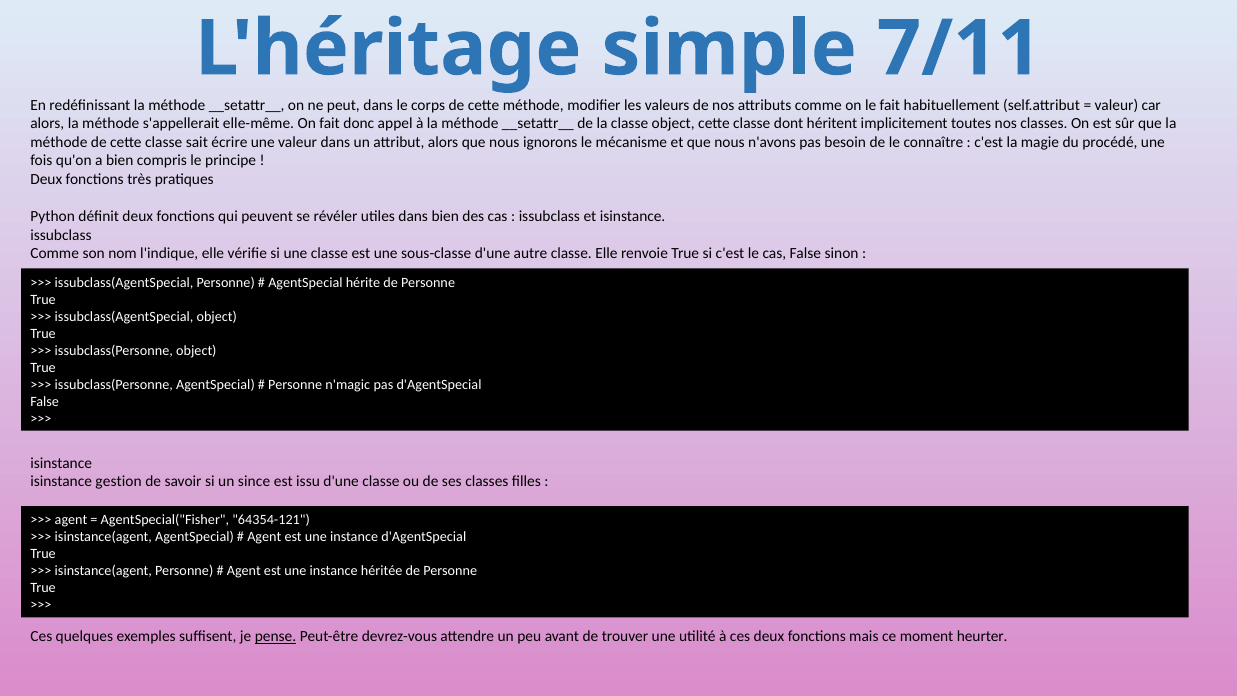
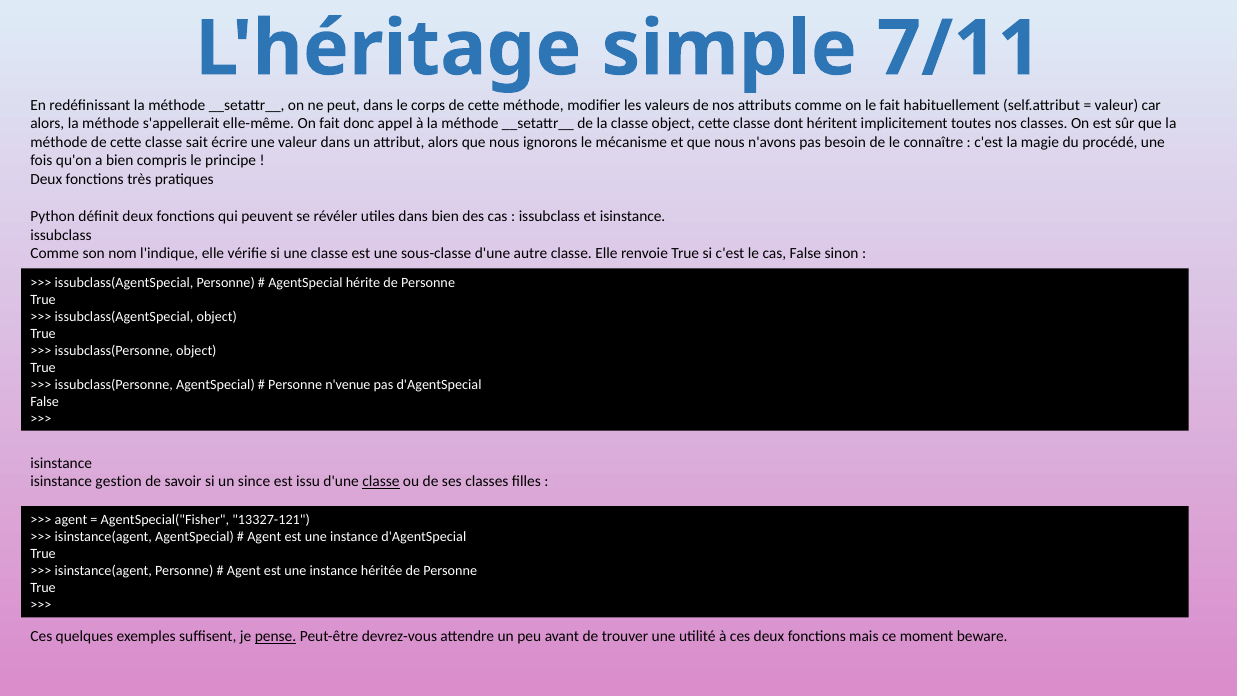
n'magic: n'magic -> n'venue (348, 384)
classe underline: none -> present (381, 482)
64354-121: 64354-121 -> 13327-121 (271, 520)
heurter: heurter -> beware (982, 636)
